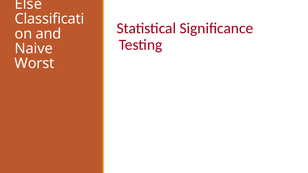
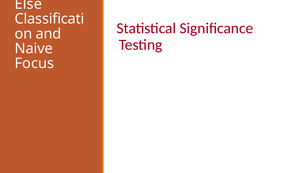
Worst: Worst -> Focus (34, 63)
